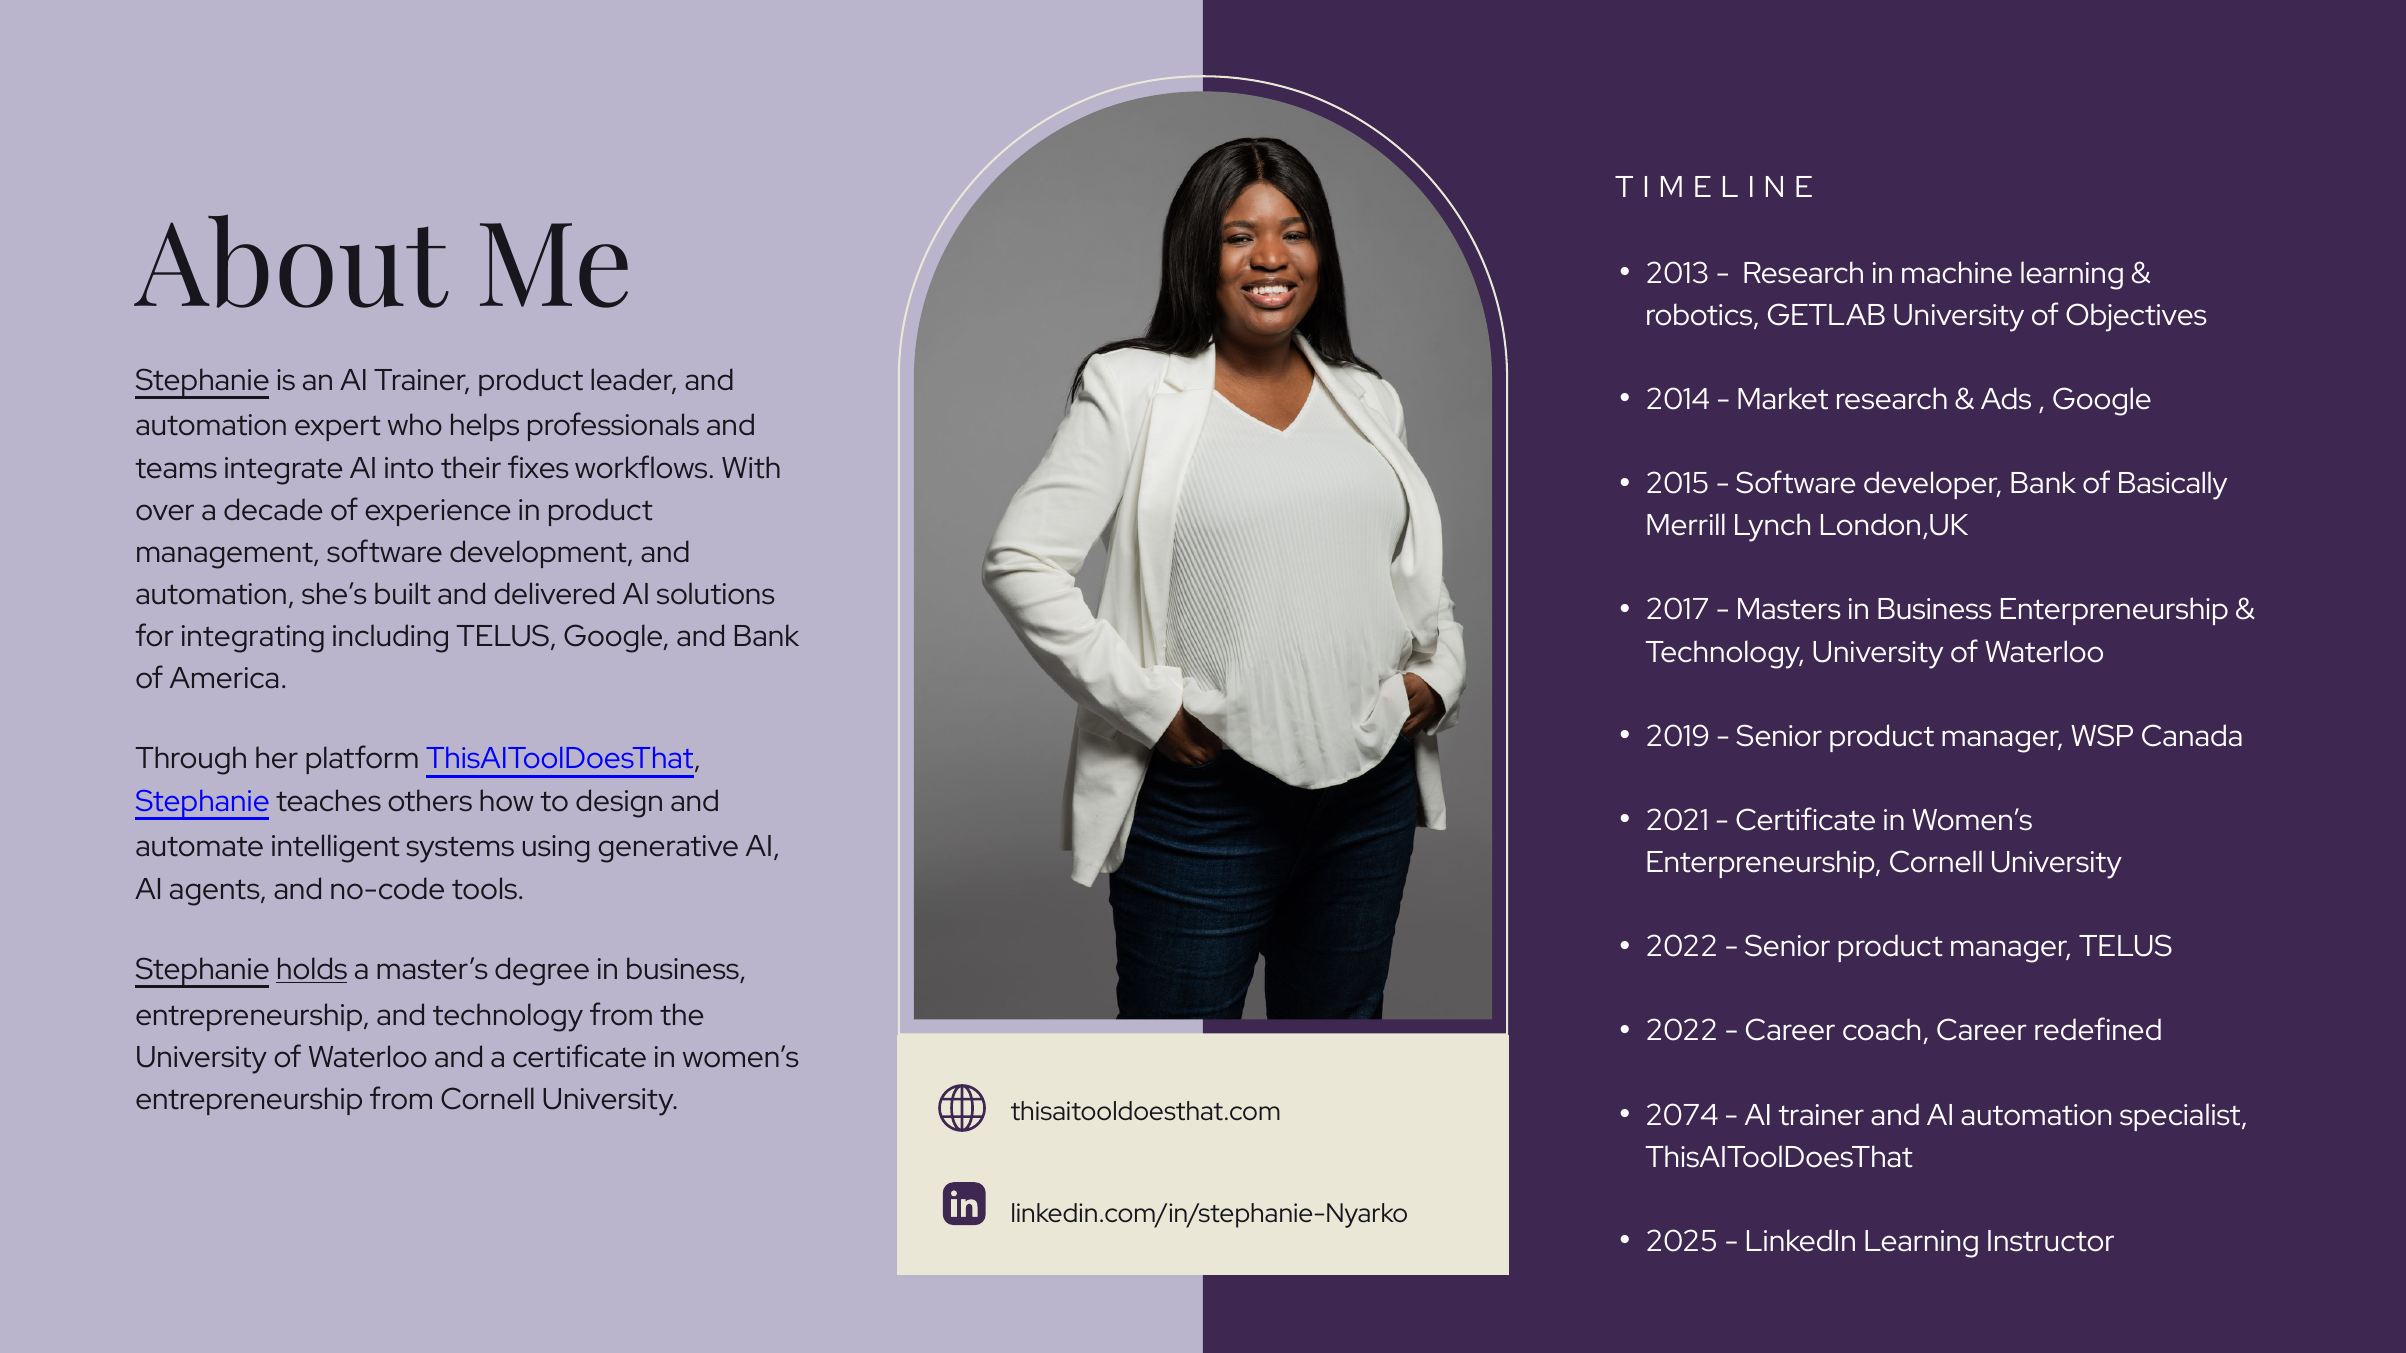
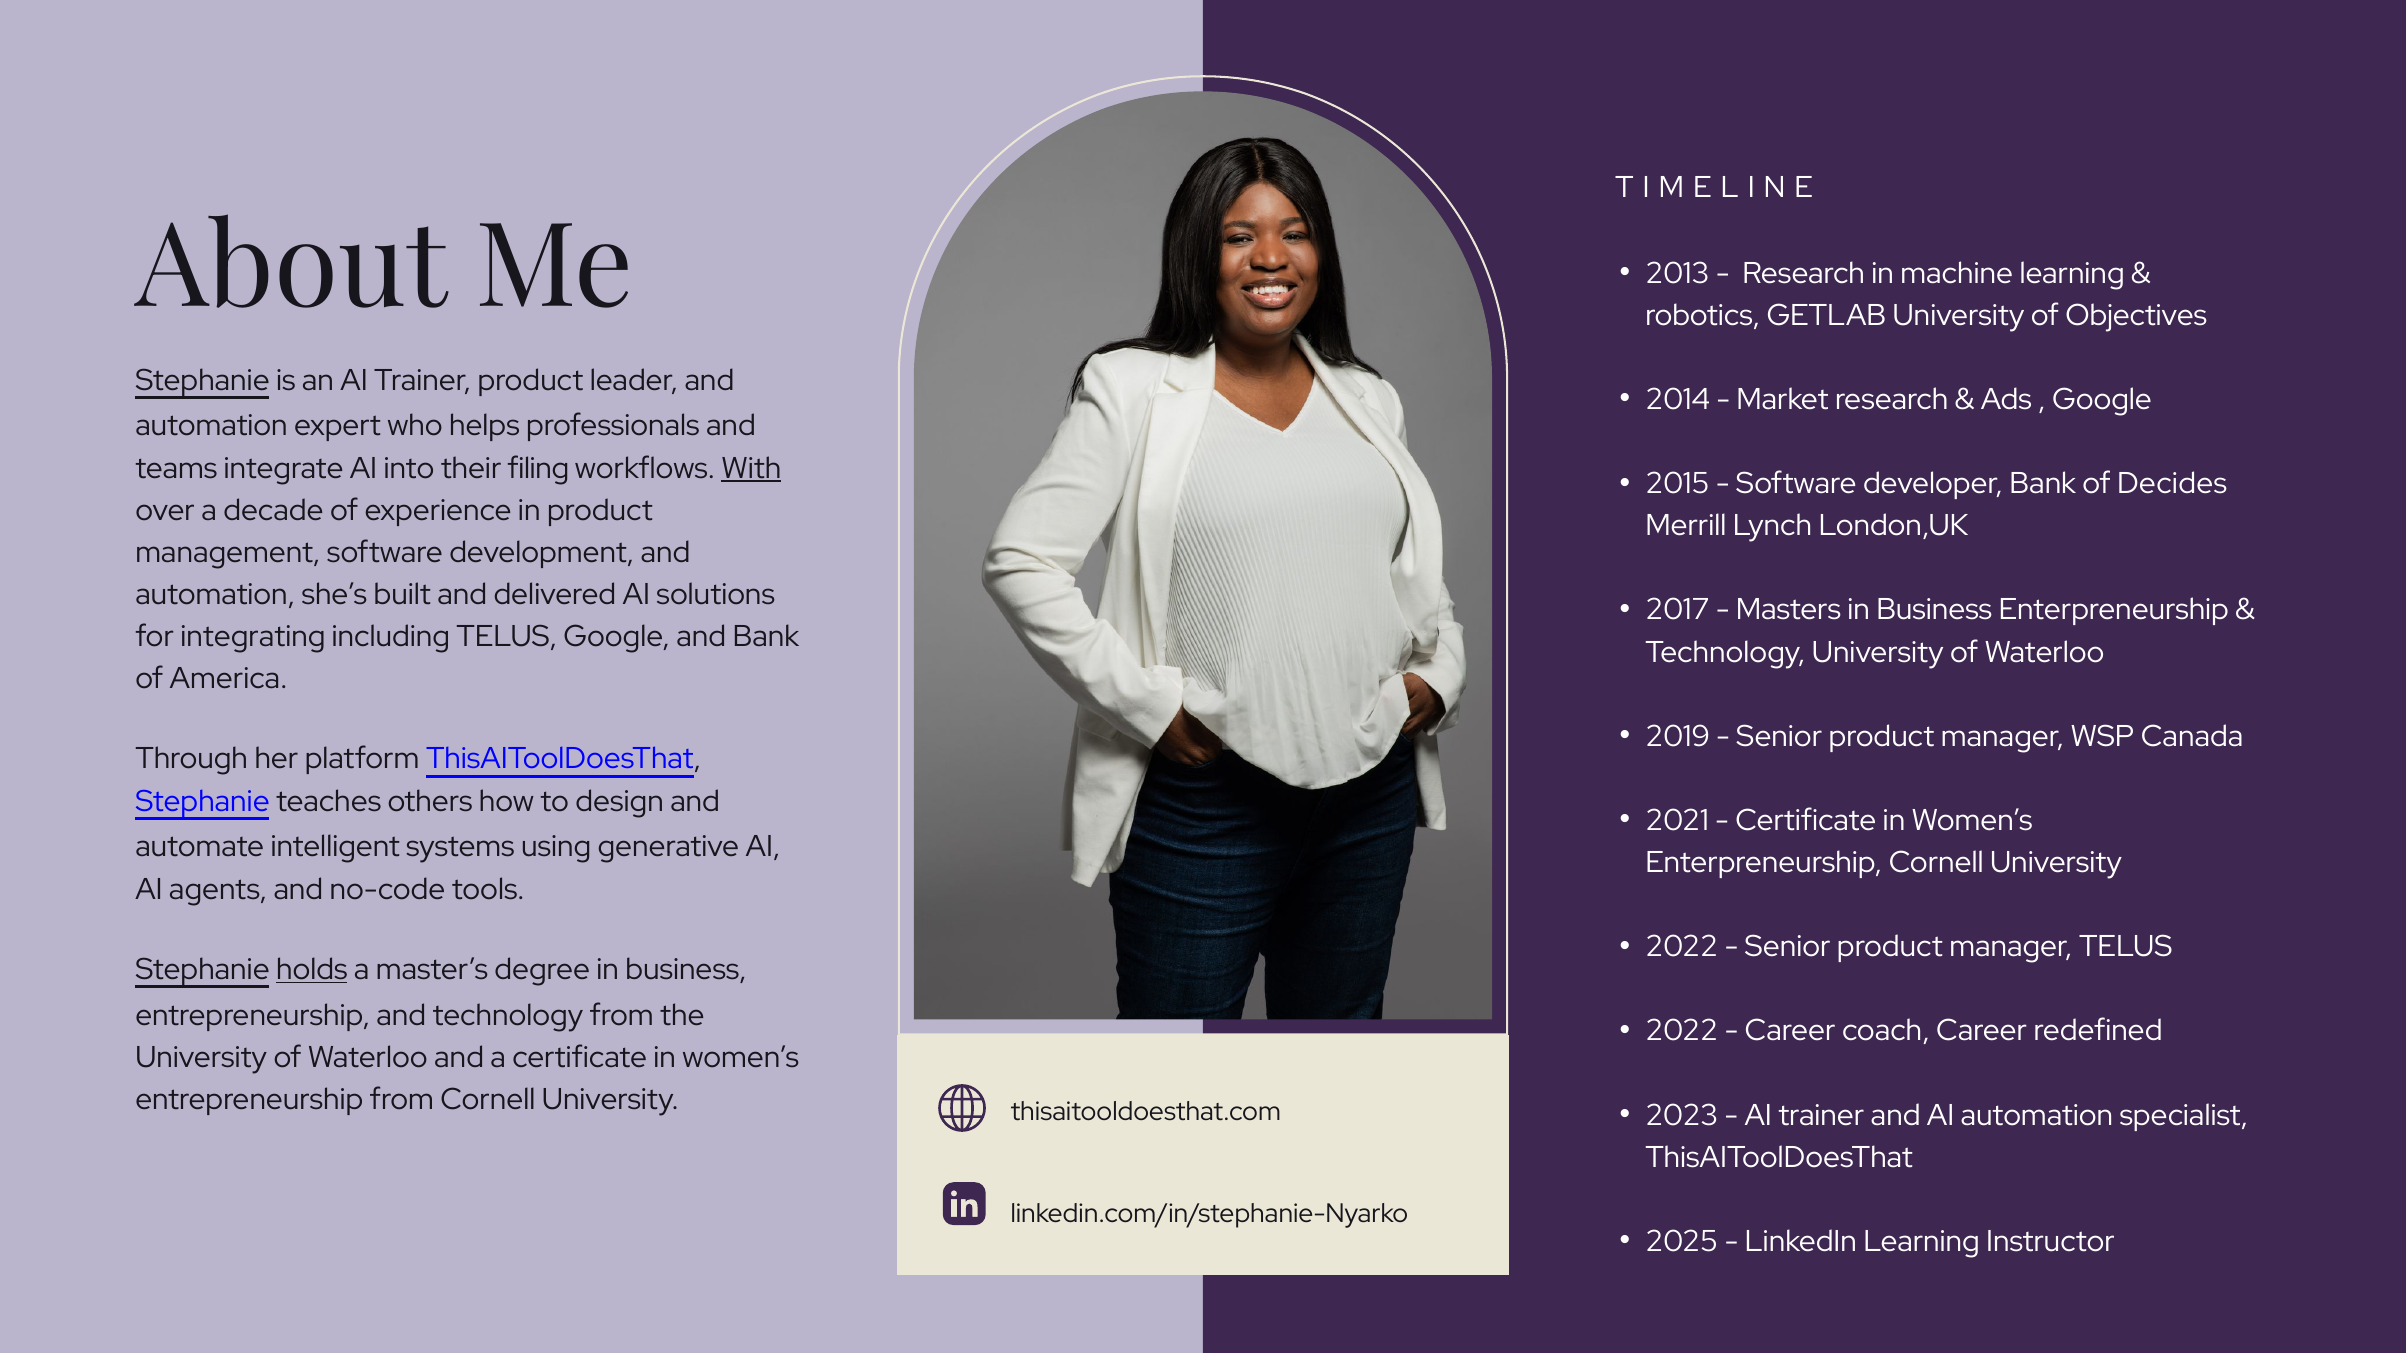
fixes: fixes -> filing (538, 468)
With underline: none -> present (751, 468)
Basically: Basically -> Decides (2172, 484)
2074: 2074 -> 2023 (1682, 1115)
